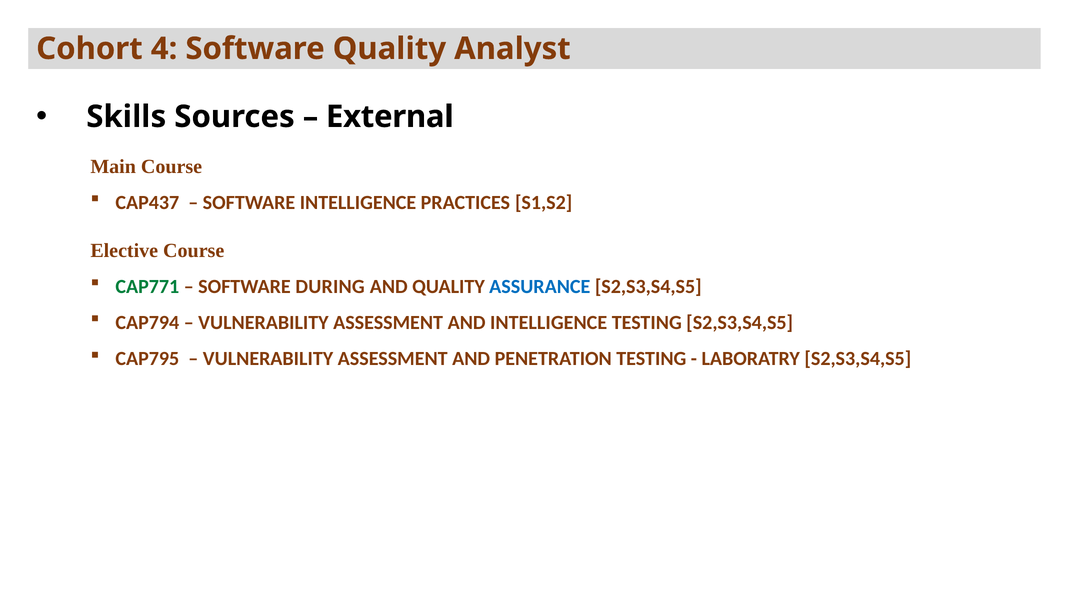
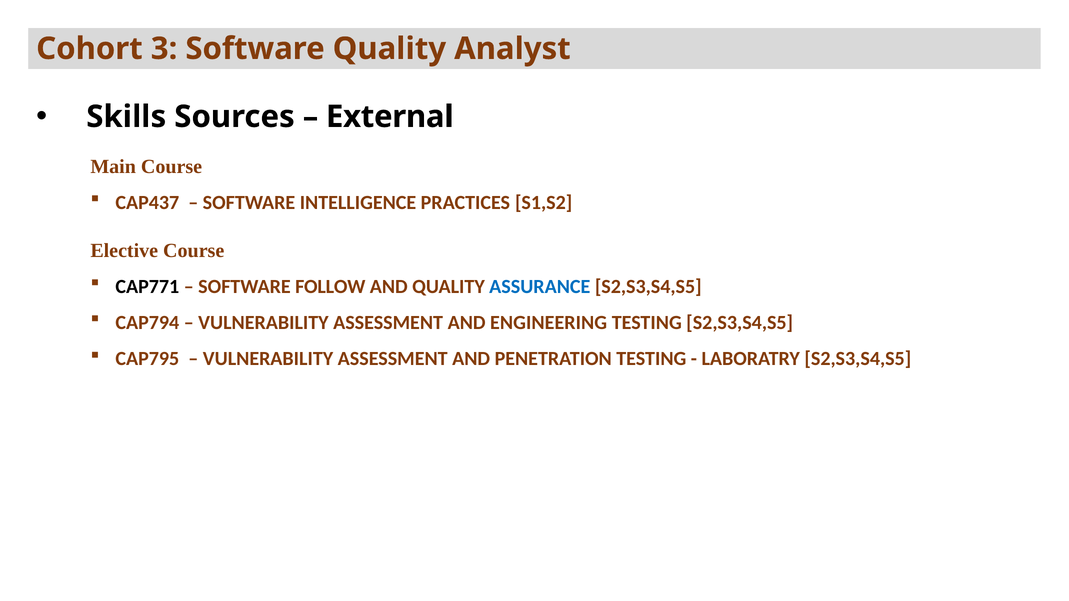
4: 4 -> 3 (164, 49)
CAP771 colour: green -> black (147, 287)
DURING: DURING -> FOLLOW (330, 287)
AND INTELLIGENCE: INTELLIGENCE -> ENGINEERING (549, 323)
